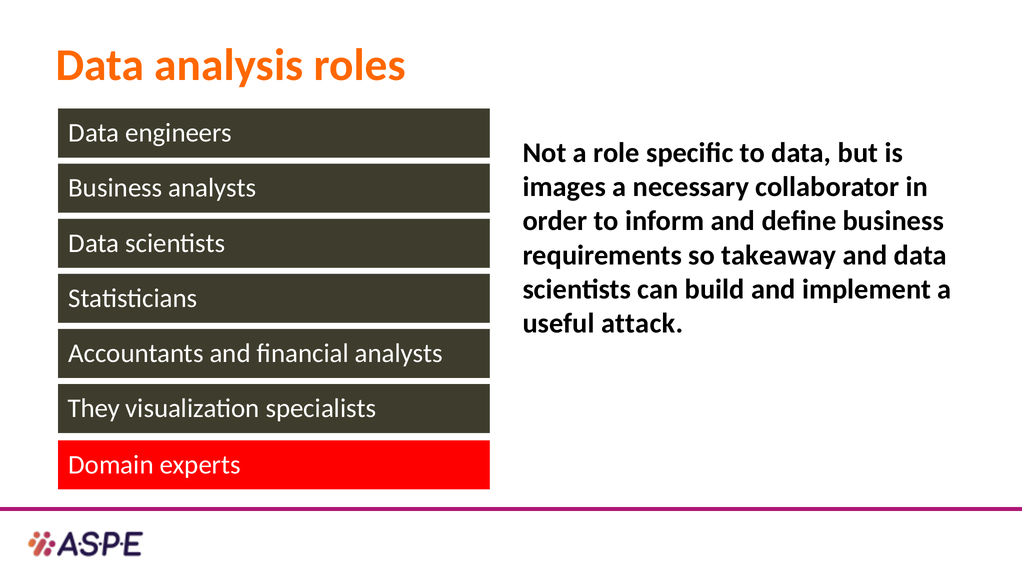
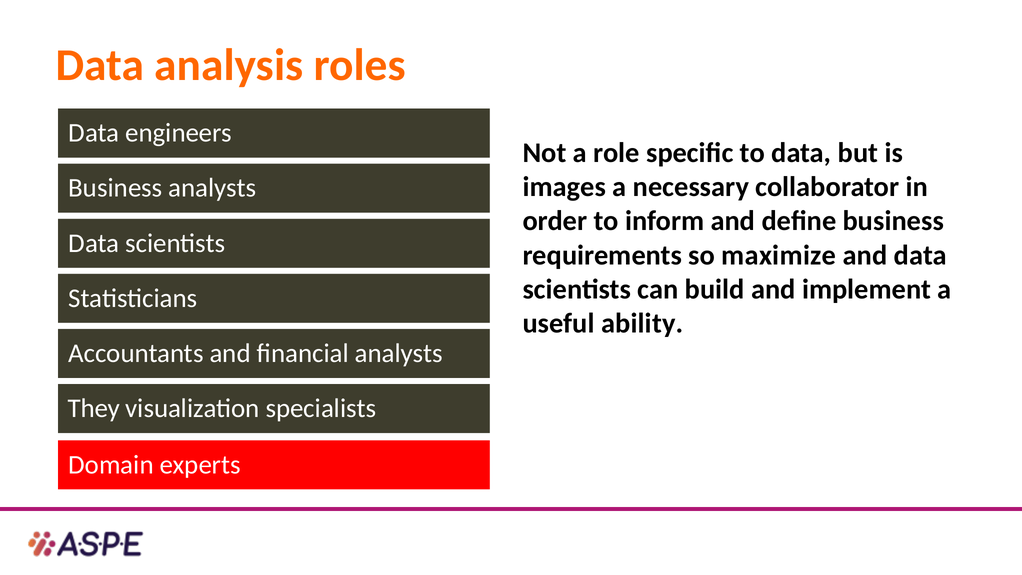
takeaway: takeaway -> maximize (779, 255)
attack: attack -> ability (642, 323)
